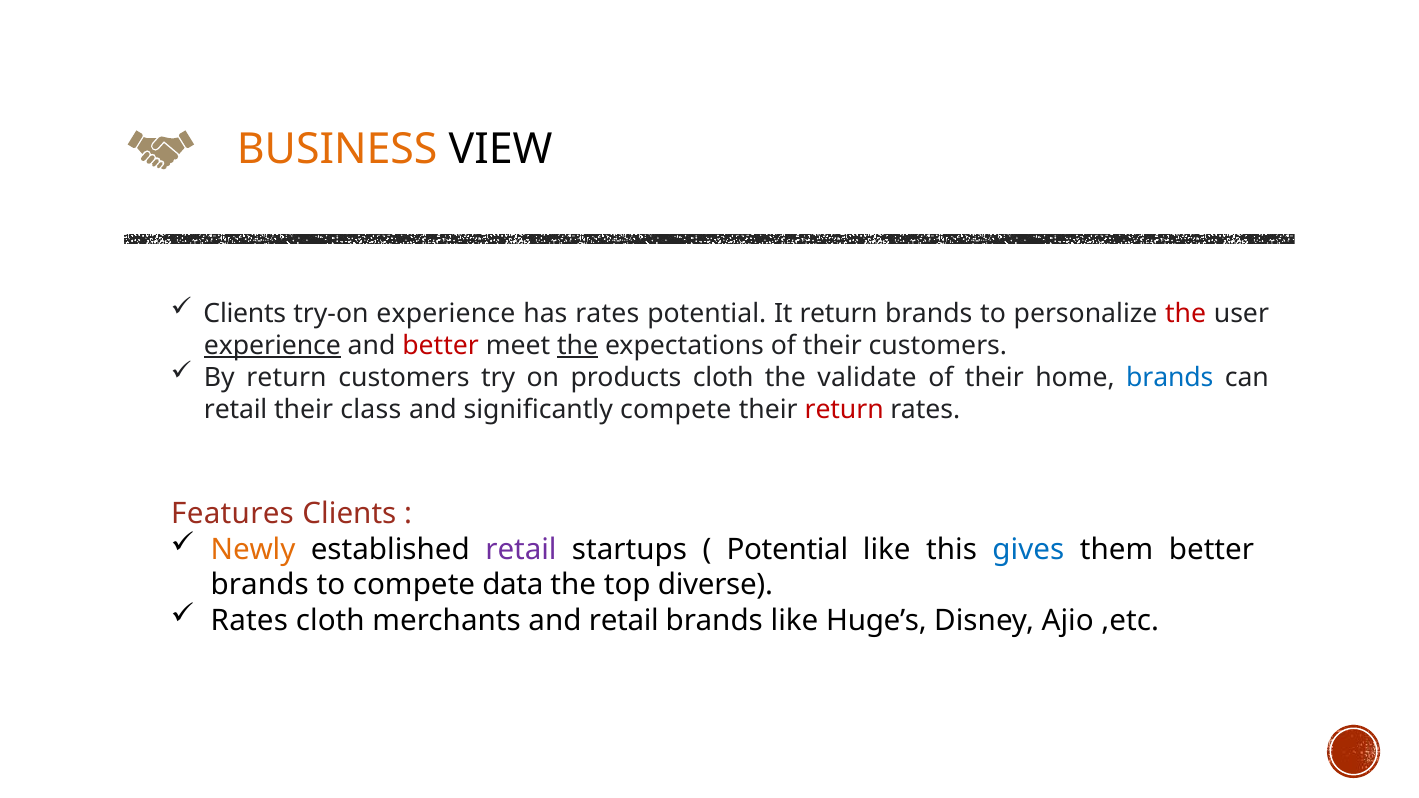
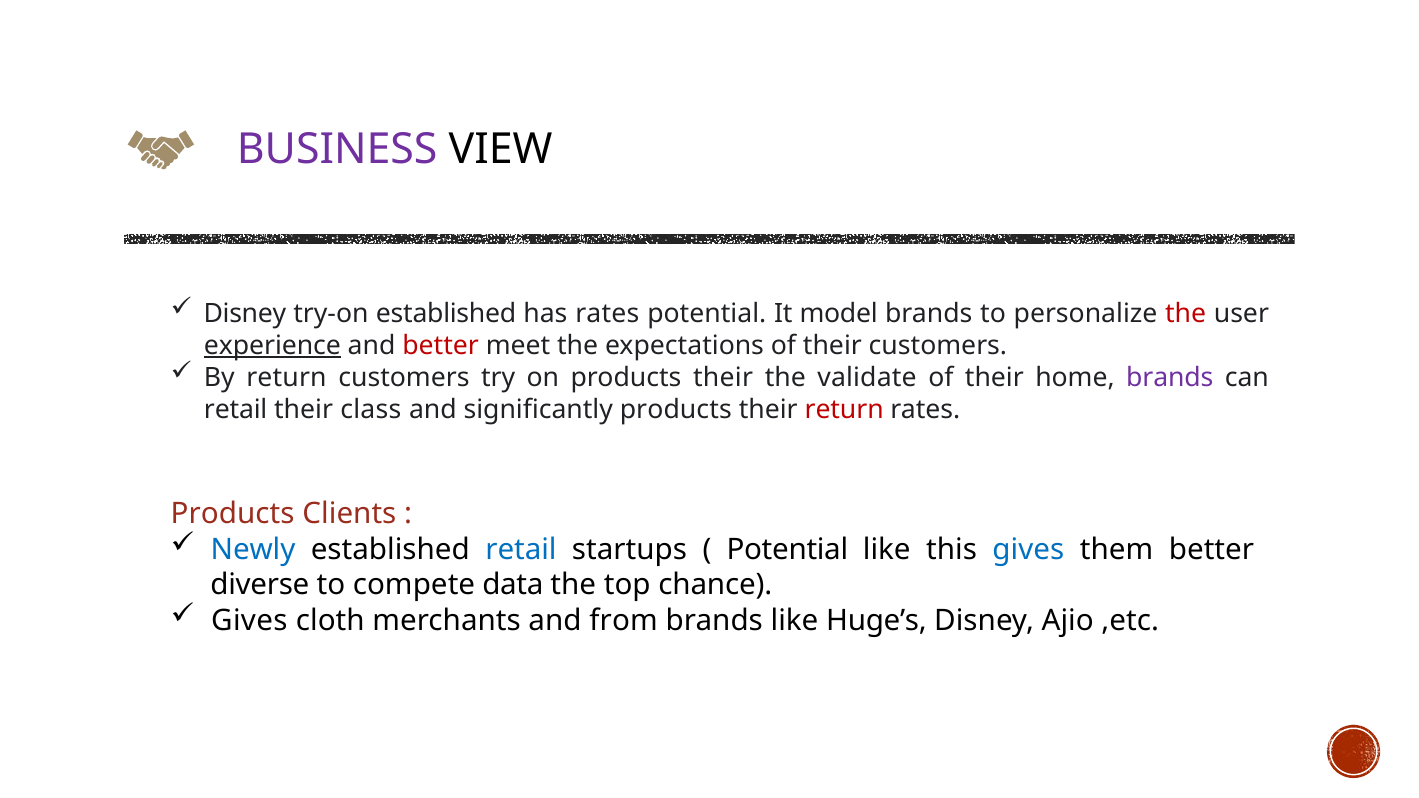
BUSINESS colour: orange -> purple (337, 150)
Clients: Clients -> Disney (245, 314)
try-on experience: experience -> established (446, 314)
It return: return -> model (839, 314)
the underline: present -> none (578, 346)
on products cloth: cloth -> their (723, 377)
brands colour: blue -> purple (1170, 377)
significantly compete: compete -> products (676, 409)
Features: Features -> Products (233, 514)
Newly colour: orange -> blue (253, 550)
retail colour: purple -> blue (521, 550)
brands: brands -> diverse (260, 585)
diverse: diverse -> chance (715, 585)
Rates: Rates -> Gives (249, 621)
and retail: retail -> from (624, 621)
